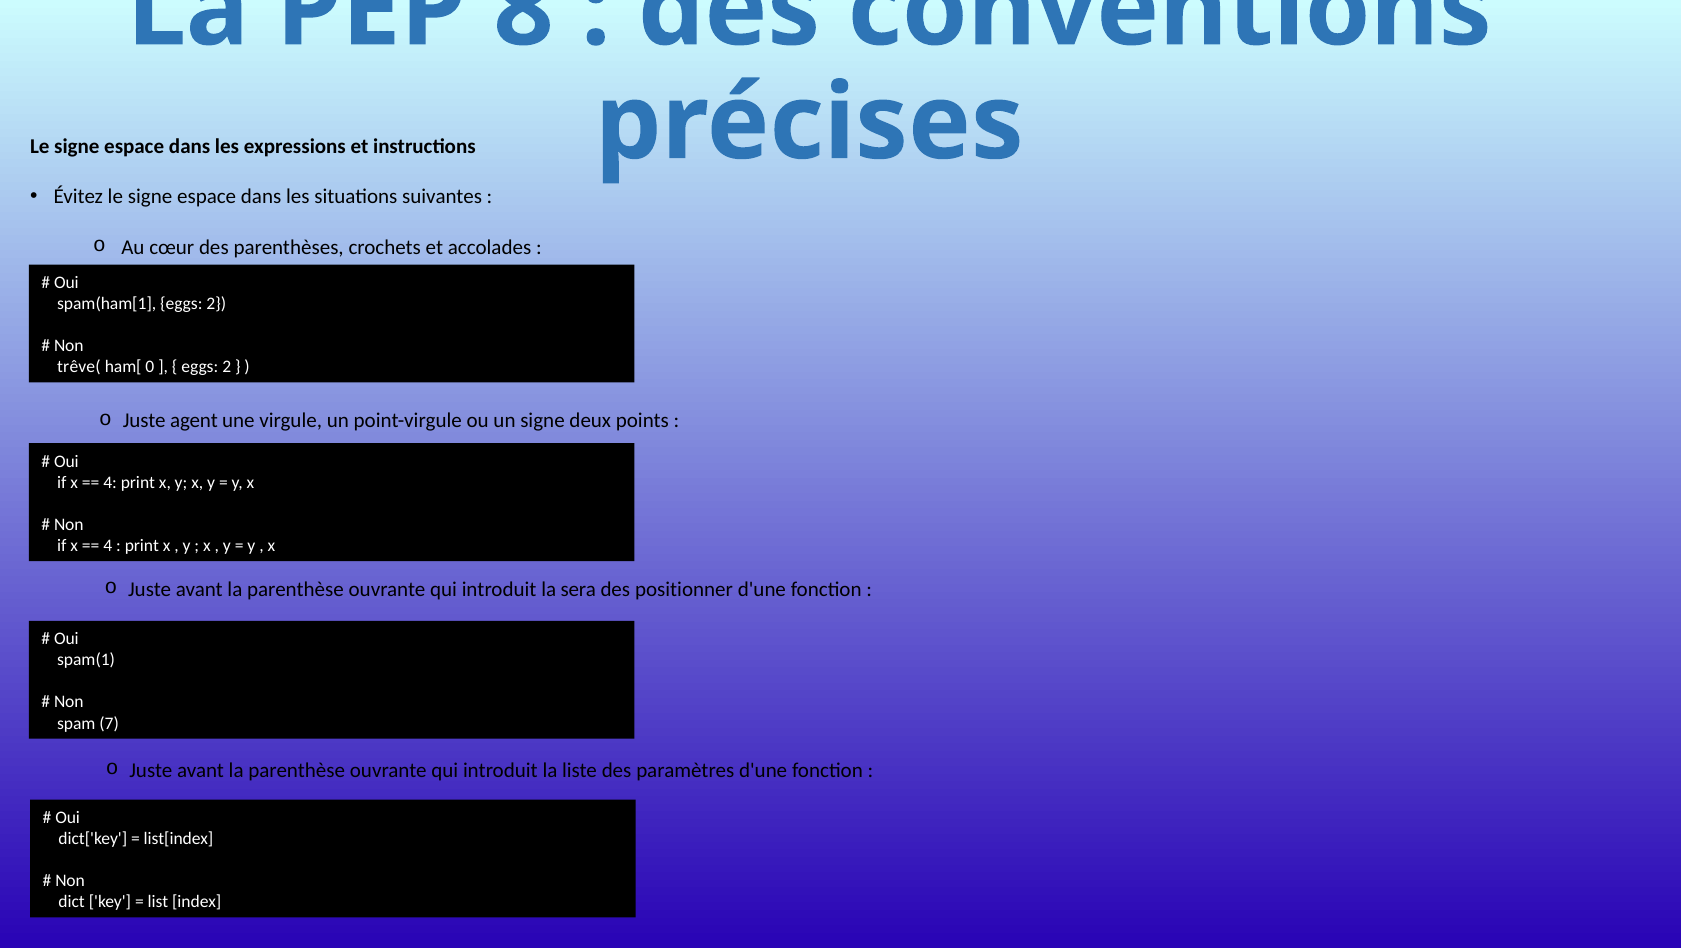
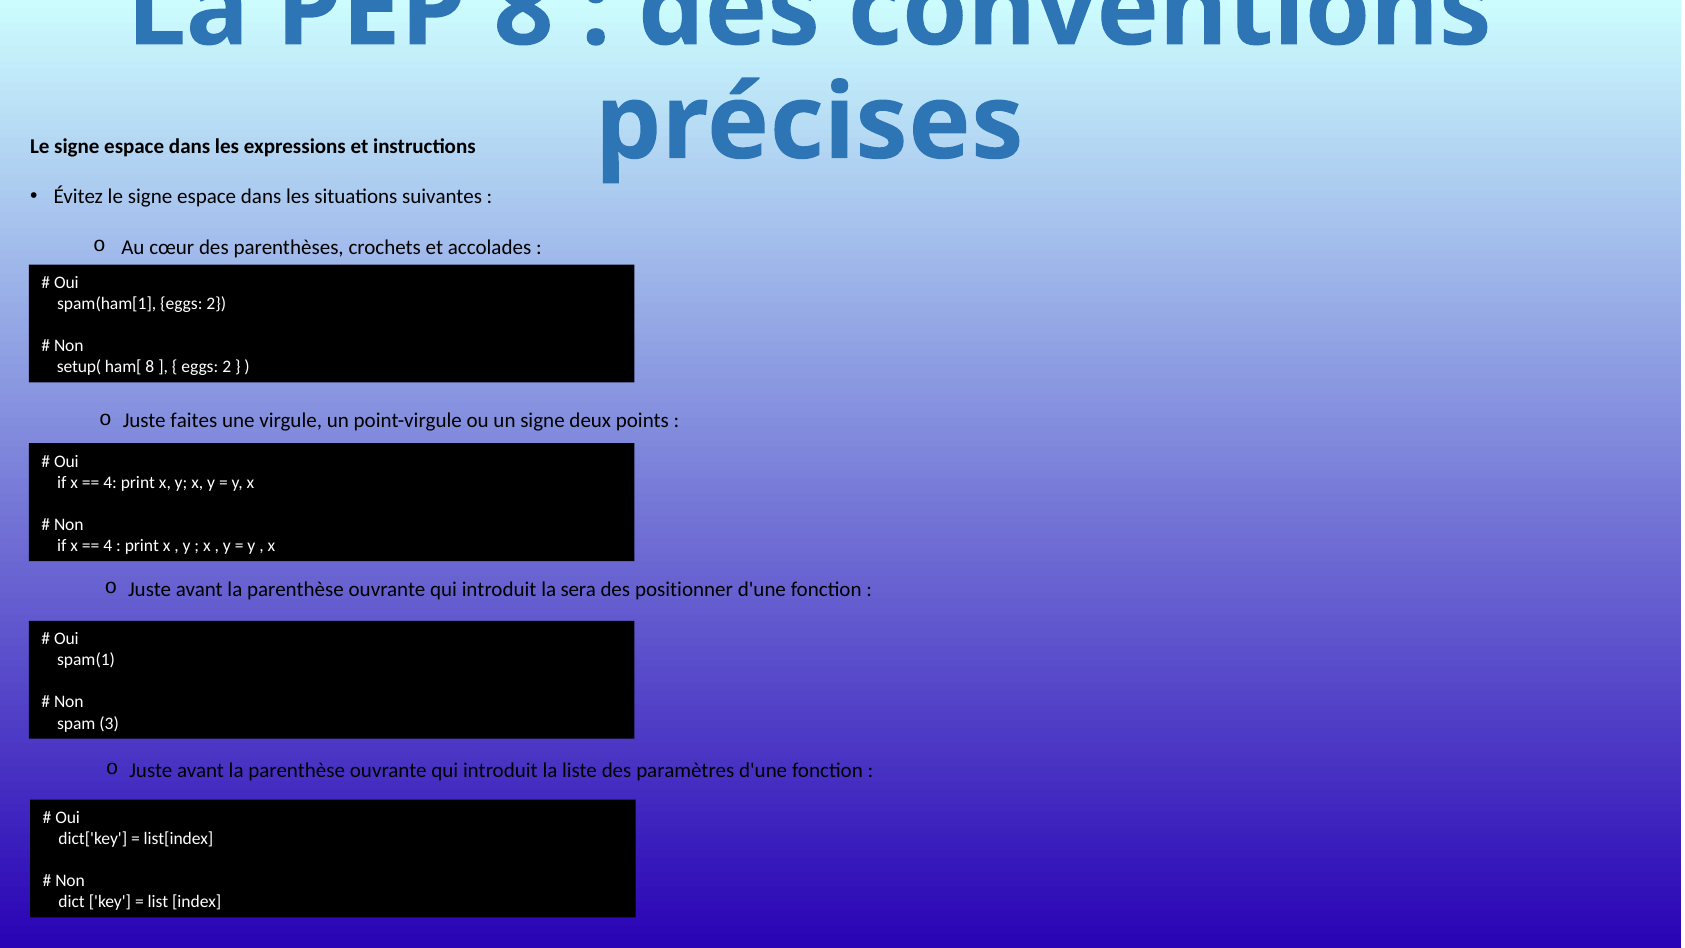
trêve(: trêve( -> setup( (79, 367)
ham[ 0: 0 -> 8 (150, 367)
agent: agent -> faites (194, 421)
7: 7 -> 3 (109, 723)
